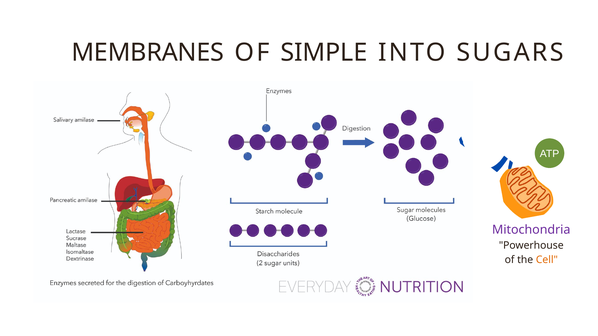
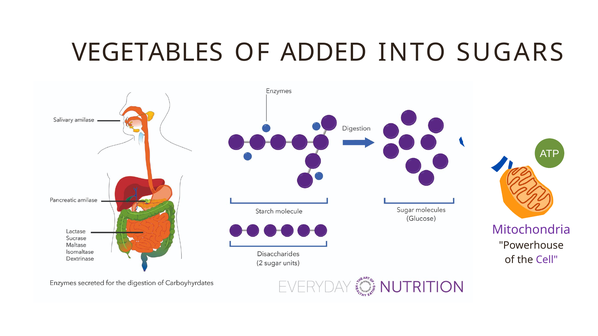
MEMBRANES: MEMBRANES -> VEGETABLES (147, 53)
SIMPLE: SIMPLE -> ADDED (324, 53)
Cell colour: orange -> purple (547, 260)
